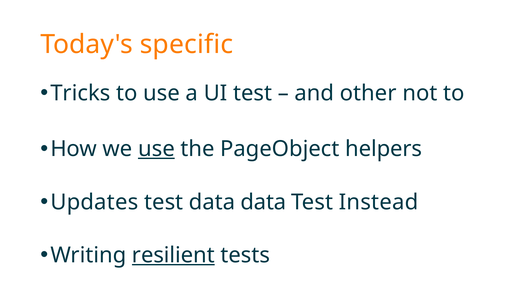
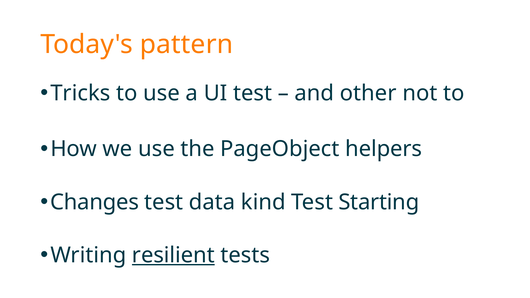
specific: specific -> pattern (186, 45)
use underline: present -> none (156, 149)
Updates: Updates -> Changes (95, 202)
data data: data -> kind (263, 202)
Instead: Instead -> Starting (379, 202)
